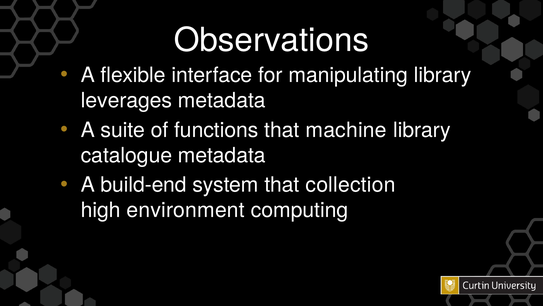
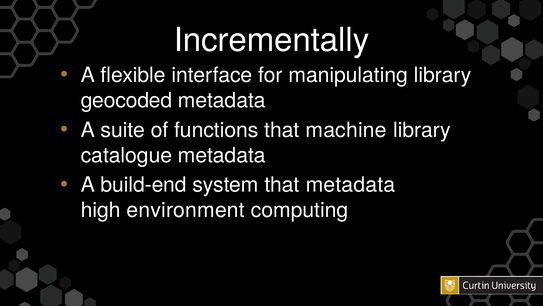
Observations: Observations -> Incrementally (272, 40)
leverages: leverages -> geocoded (127, 100)
that collection: collection -> metadata (351, 185)
